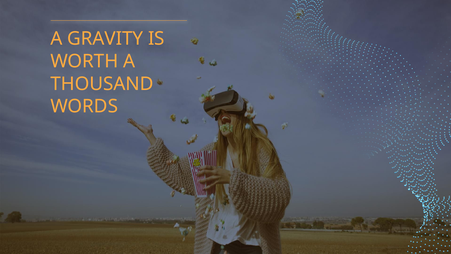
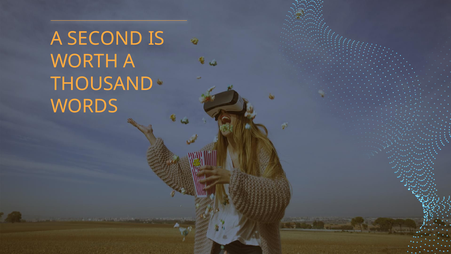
GRAVITY: GRAVITY -> SECOND (105, 39)
